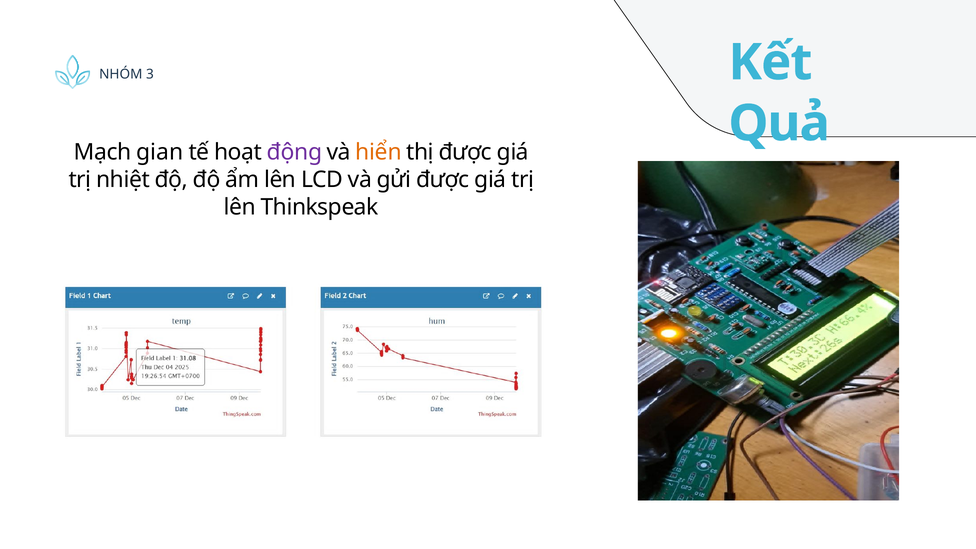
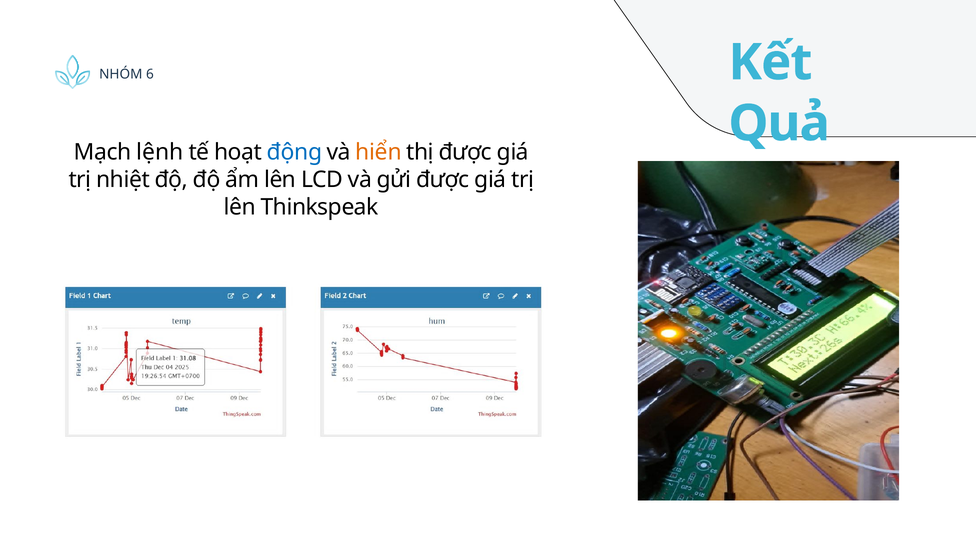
3: 3 -> 6 (150, 74)
gian: gian -> lệnh (160, 152)
động colour: purple -> blue (294, 152)
